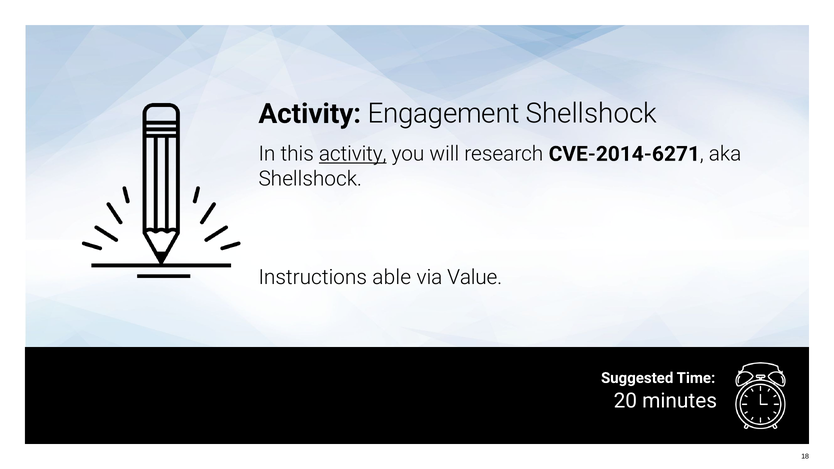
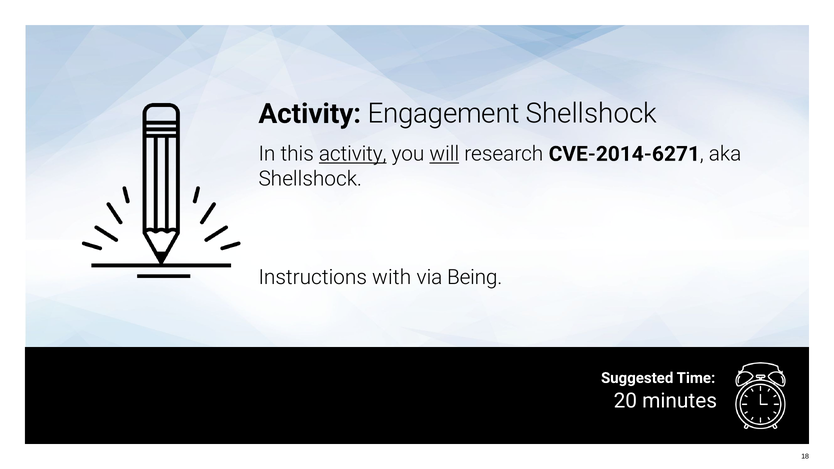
will underline: none -> present (444, 154)
able: able -> with (392, 277)
Value: Value -> Being (475, 277)
